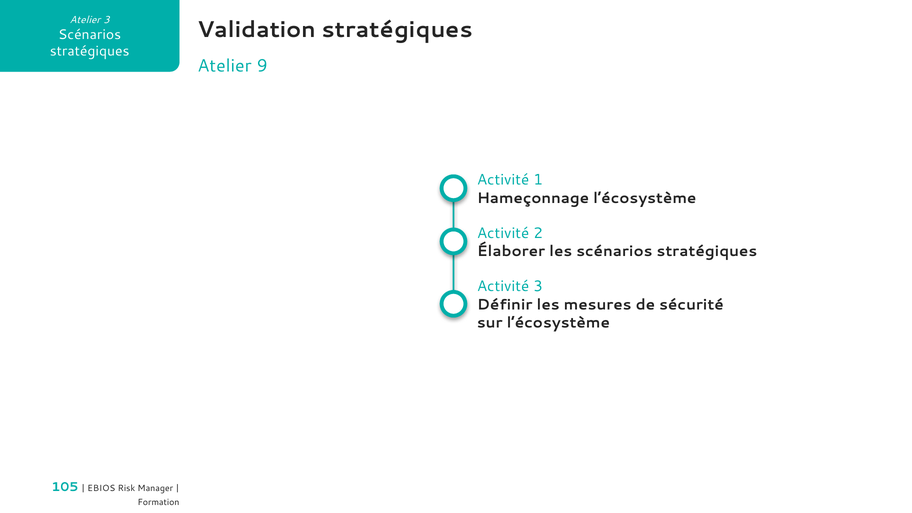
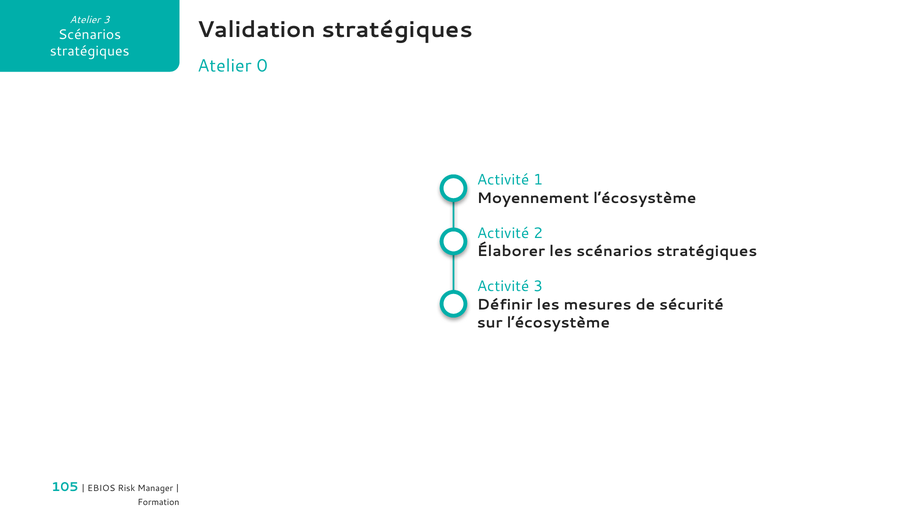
9: 9 -> 0 (262, 66)
Hameçonnage: Hameçonnage -> Moyennement (533, 198)
